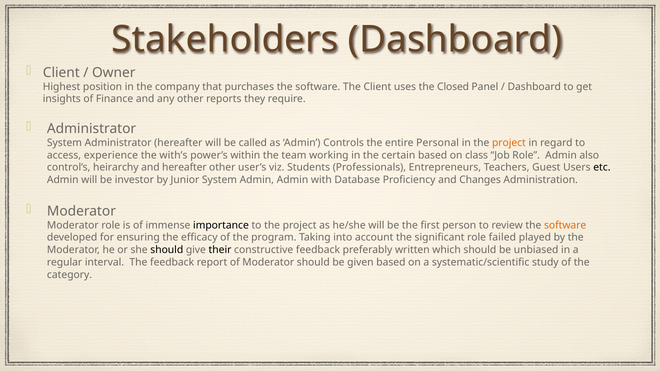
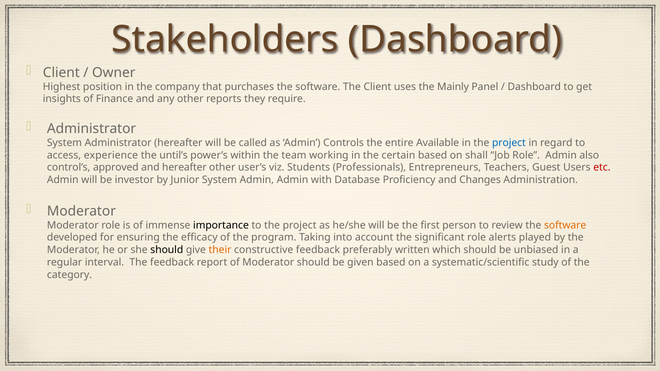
Closed: Closed -> Mainly (453, 87)
Personal: Personal -> Available (438, 143)
project colour: orange -> blue (509, 143)
with’s: with’s -> until’s (174, 155)
class: class -> shall (477, 155)
heirarchy: heirarchy -> approved (116, 168)
etc colour: black -> red (602, 168)
failed: failed -> alerts (502, 238)
their colour: black -> orange (220, 250)
